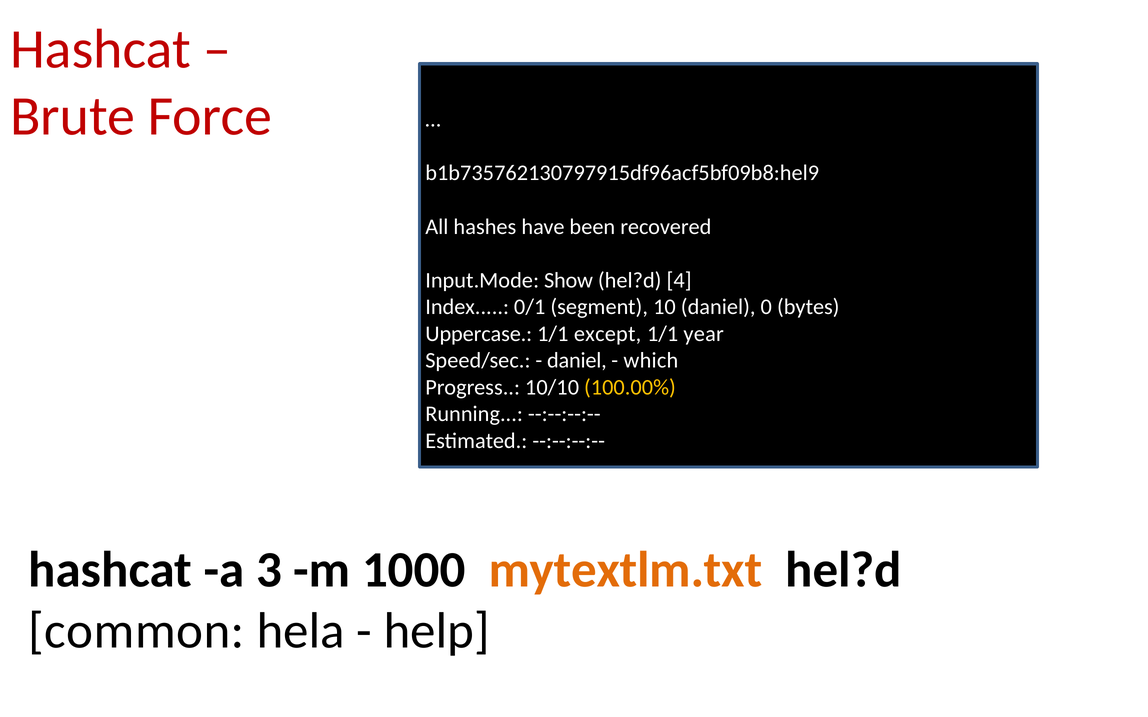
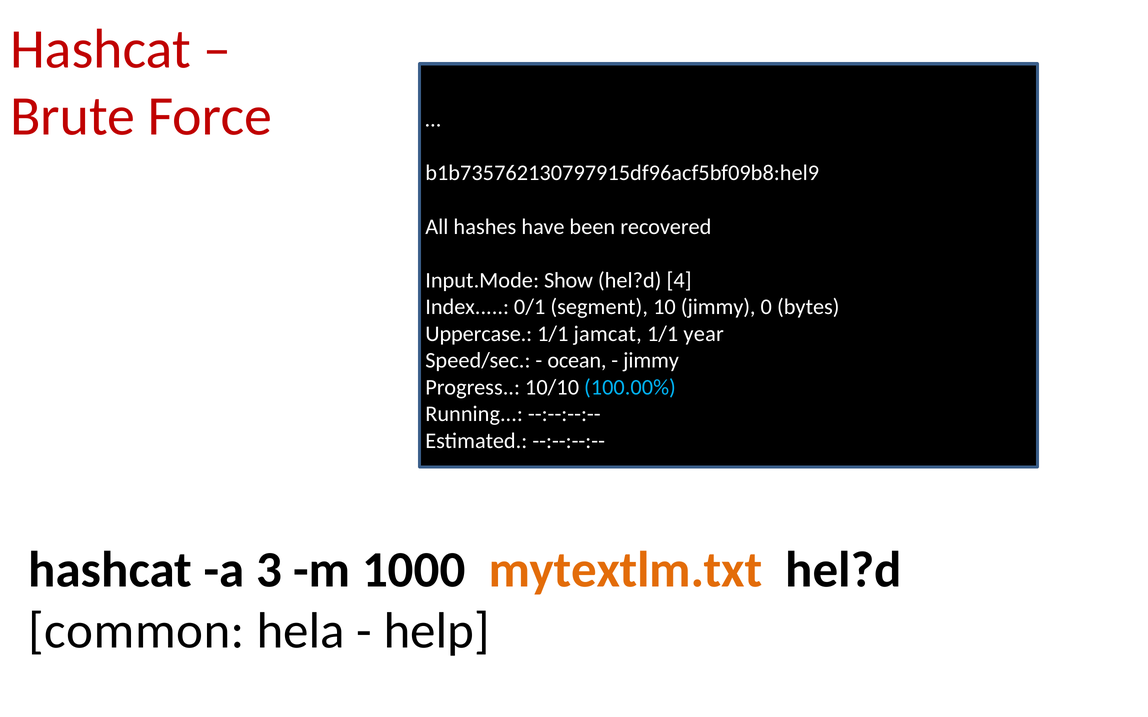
10 daniel: daniel -> jimmy (718, 307)
except: except -> jamcat (608, 334)
daniel: daniel -> ocean (577, 361)
which: which -> jimmy (651, 361)
100.00% colour: yellow -> light blue (630, 388)
